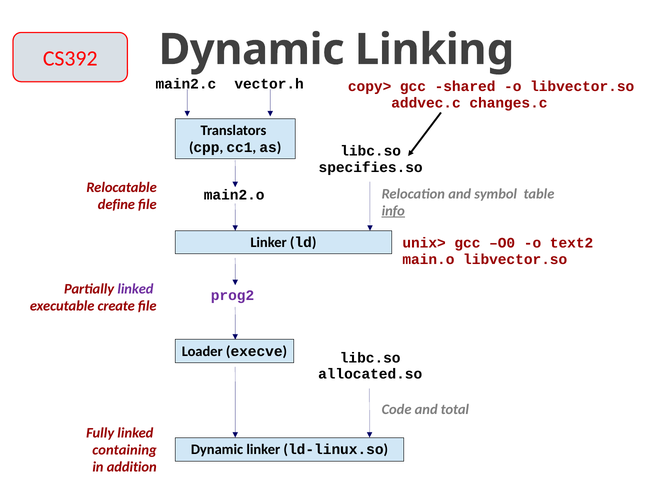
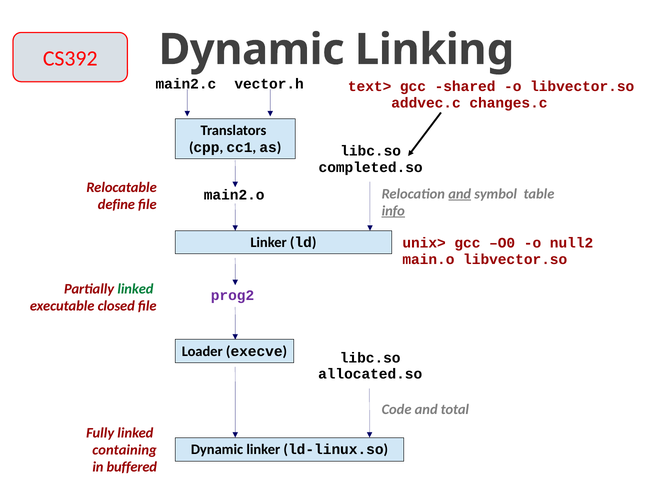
copy>: copy> -> text> (370, 86)
specifies.so: specifies.so -> completed.so (371, 167)
and underline: none -> present (460, 194)
text2: text2 -> null2 (572, 243)
linked colour: purple -> green (135, 289)
create: create -> closed (116, 306)
addition: addition -> buffered (132, 467)
